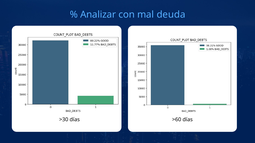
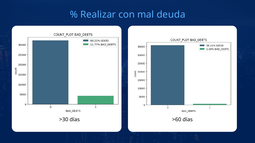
Analizar: Analizar -> Realizar (98, 15)
